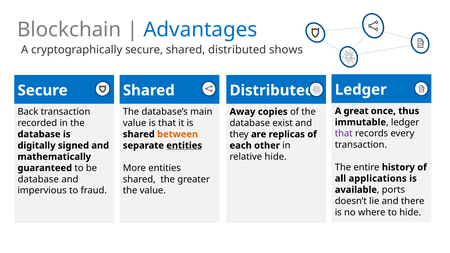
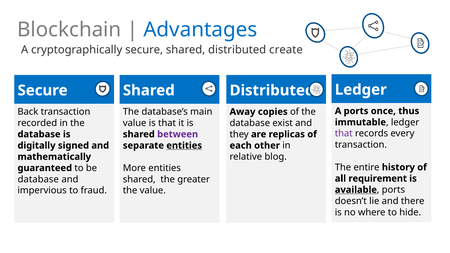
shows: shows -> create (286, 50)
A great: great -> ports (356, 111)
between colour: orange -> purple (178, 134)
relative hide: hide -> blog (276, 157)
applications: applications -> requirement (378, 179)
available underline: none -> present (356, 190)
